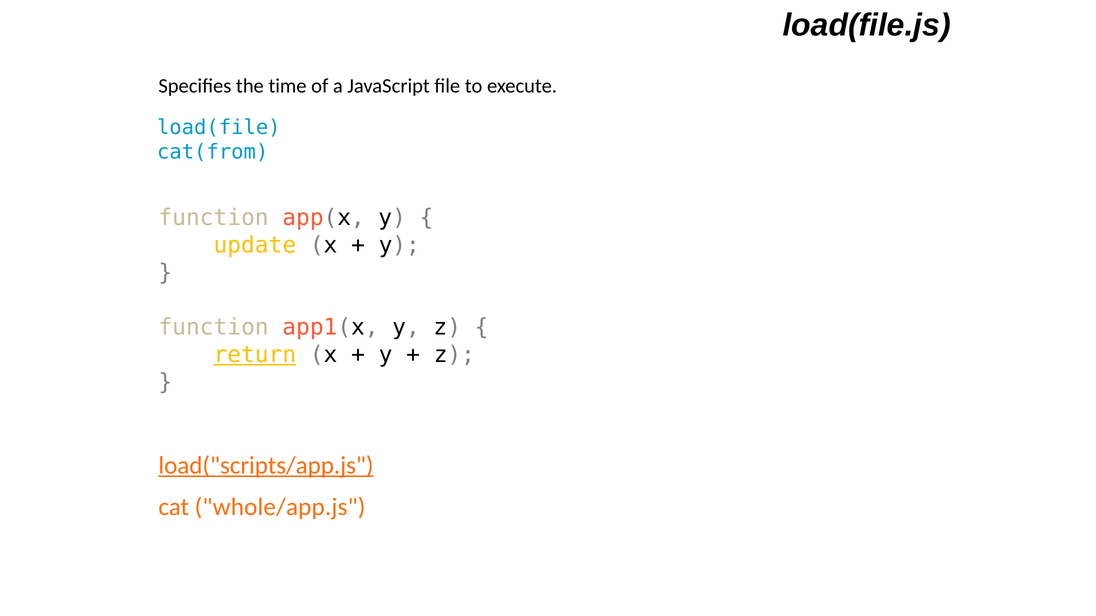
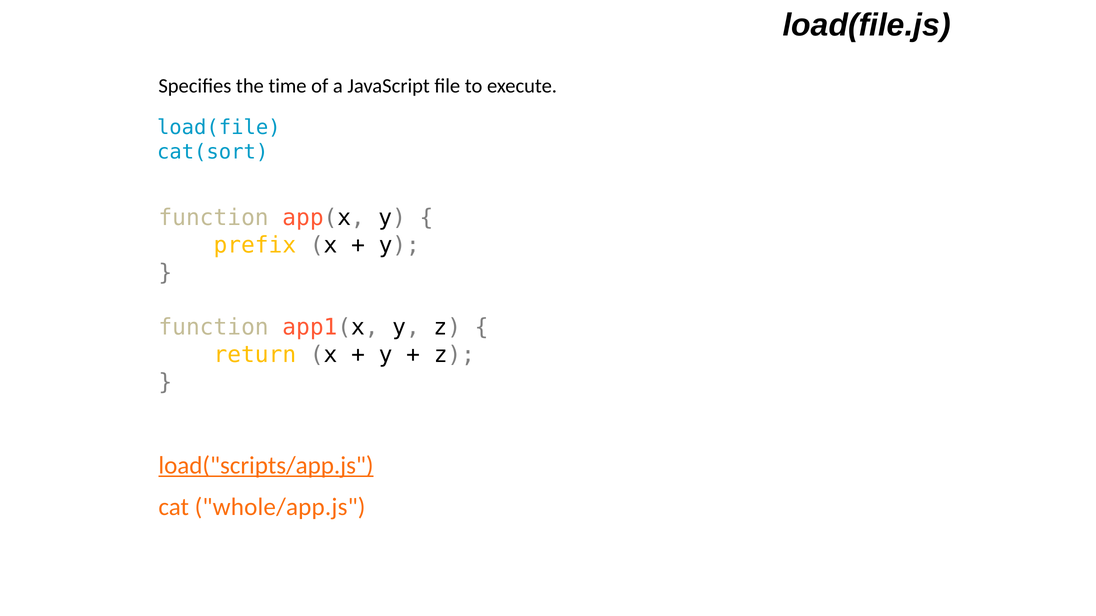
cat(from: cat(from -> cat(sort (213, 152)
update: update -> prefix (255, 245)
return underline: present -> none (255, 355)
